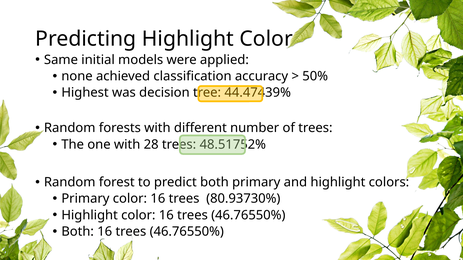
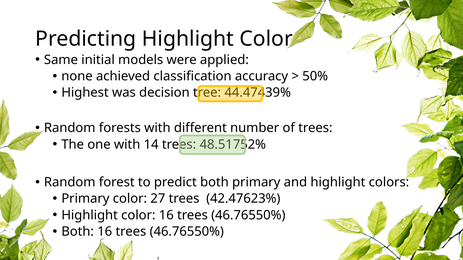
28: 28 -> 14 (151, 145)
Primary color 16: 16 -> 27 (158, 199)
80.93730%: 80.93730% -> 42.47623% (243, 199)
